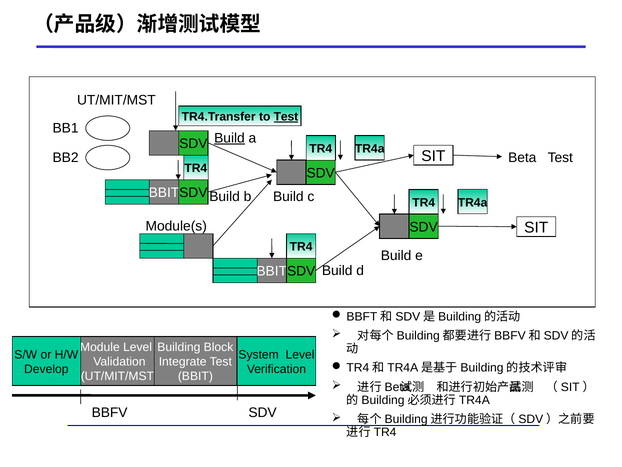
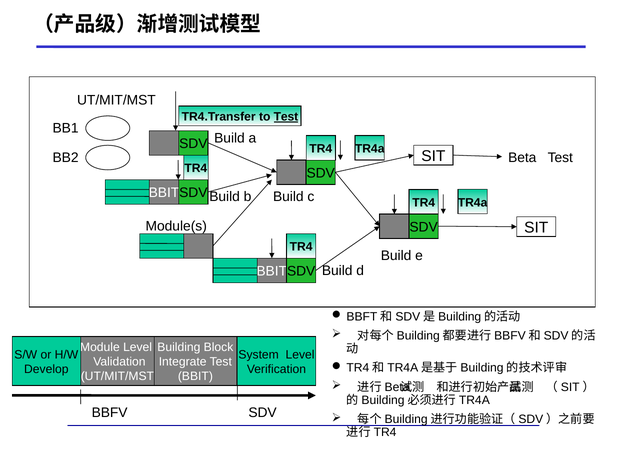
Build underline: present -> none (229, 138)
